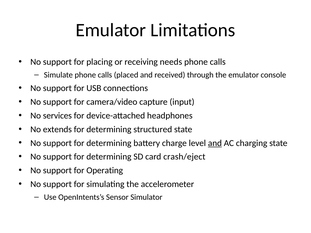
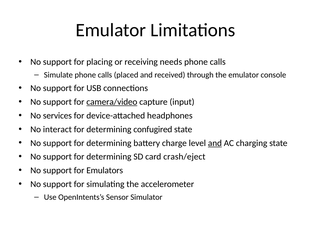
camera/video underline: none -> present (112, 102)
extends: extends -> interact (57, 129)
structured: structured -> confugired (153, 129)
Operating: Operating -> Emulators (105, 171)
